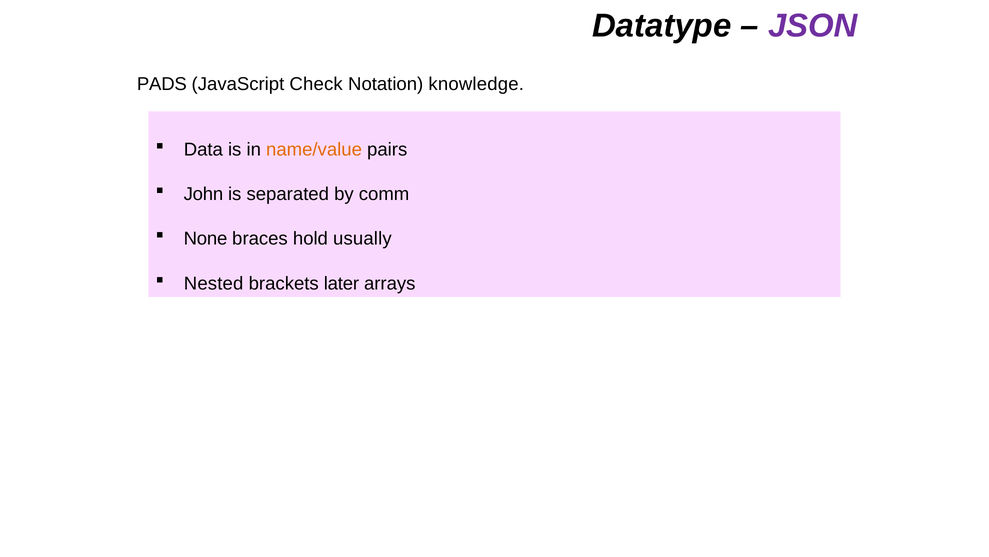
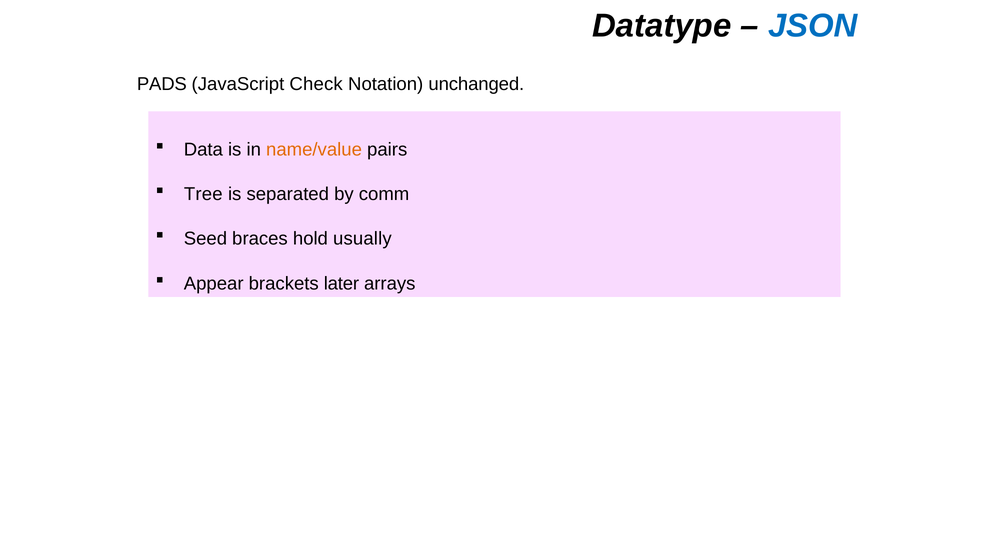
JSON colour: purple -> blue (813, 26)
knowledge: knowledge -> unchanged (476, 84)
John: John -> Tree (203, 194)
None: None -> Seed (205, 239)
Nested: Nested -> Appear (214, 283)
